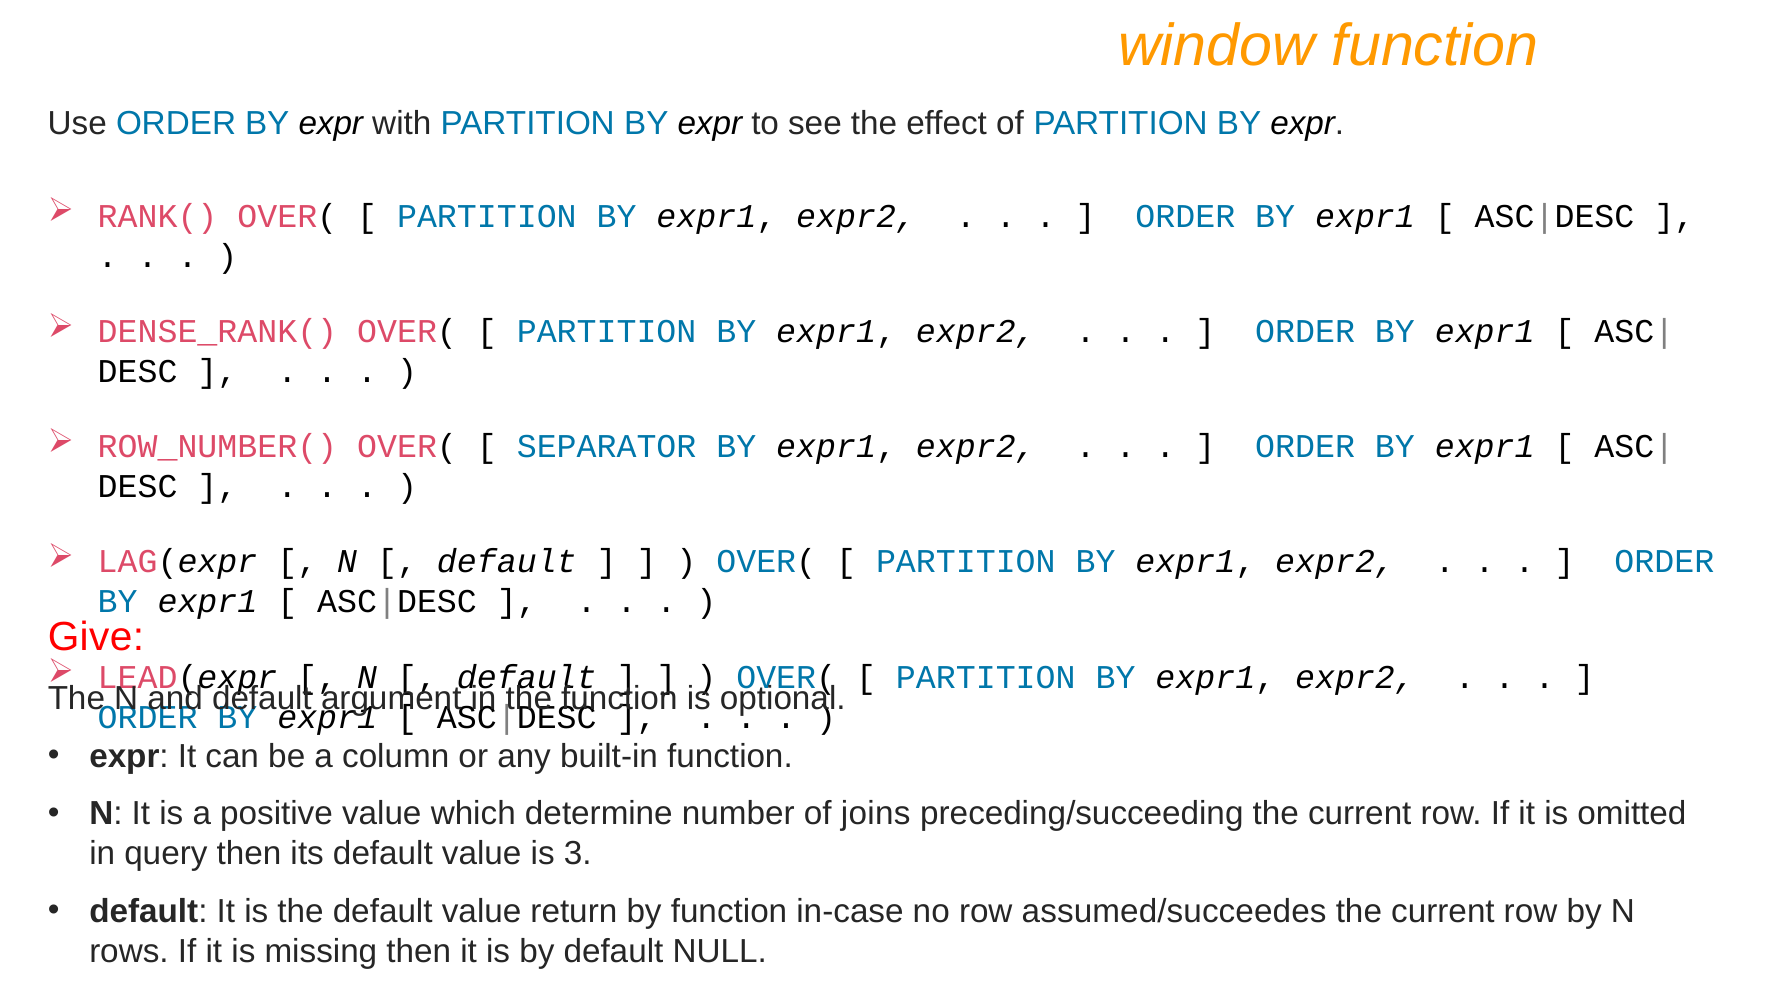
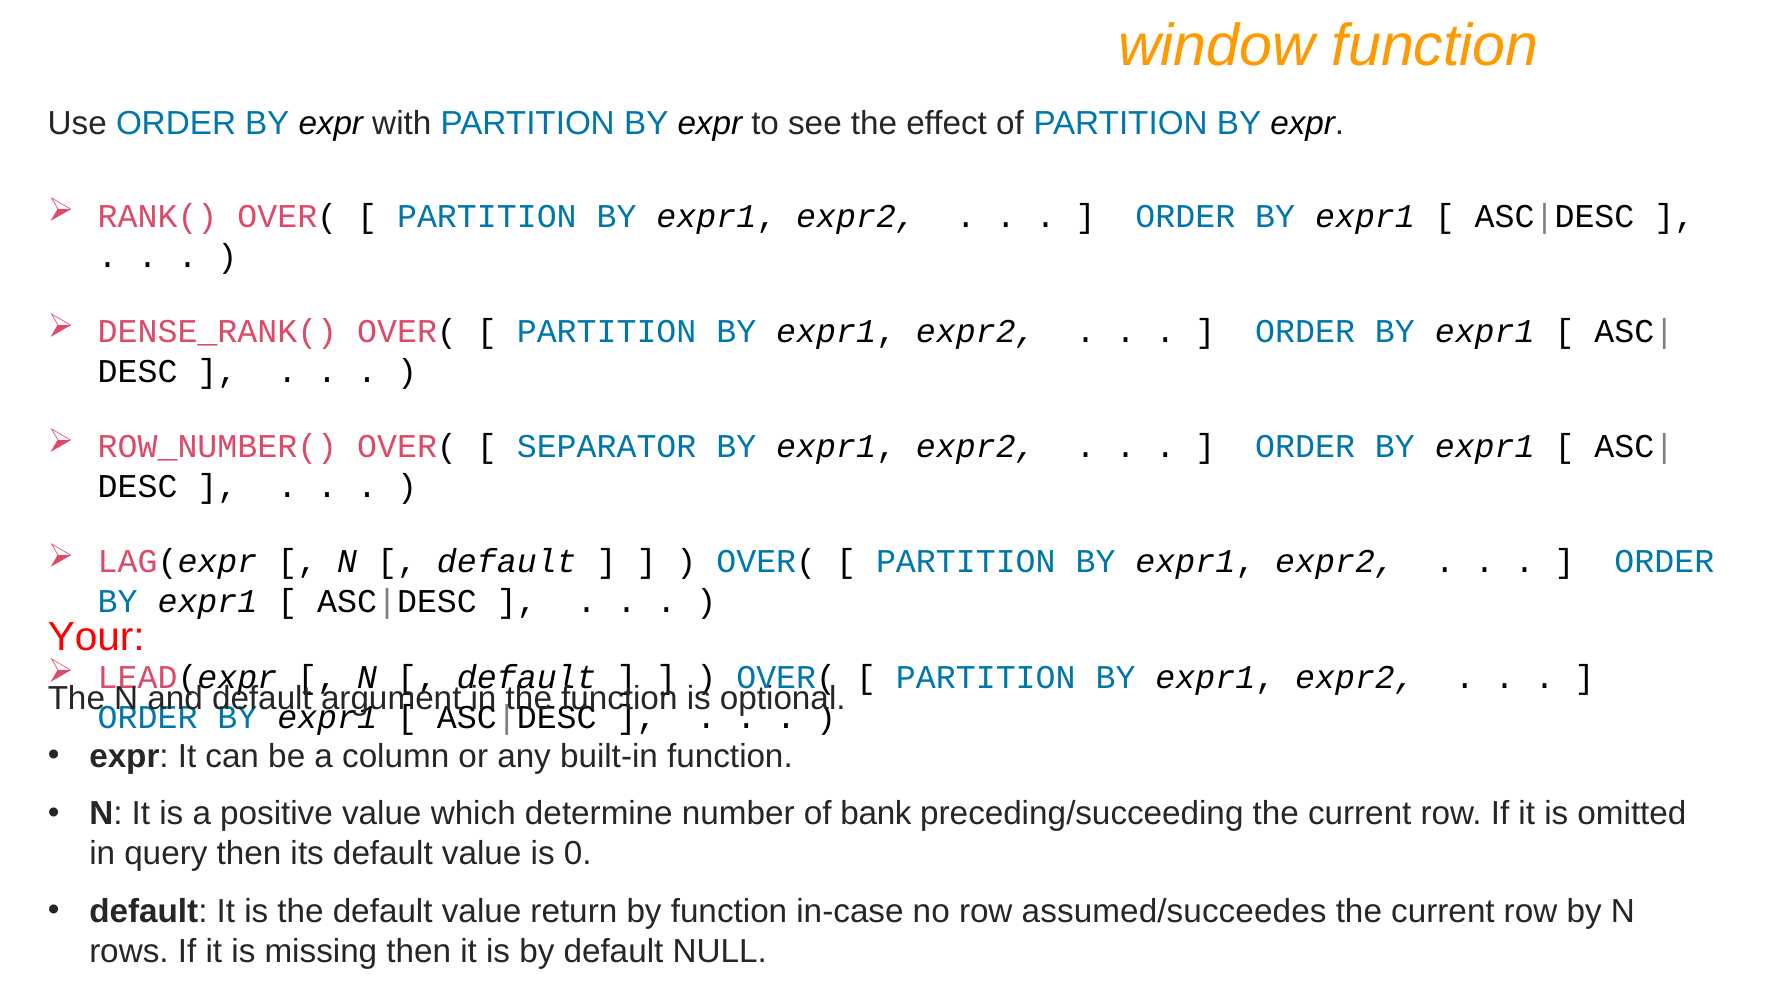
Give: Give -> Your (96, 637)
joins: joins -> bank (876, 814)
3: 3 -> 0 (578, 854)
